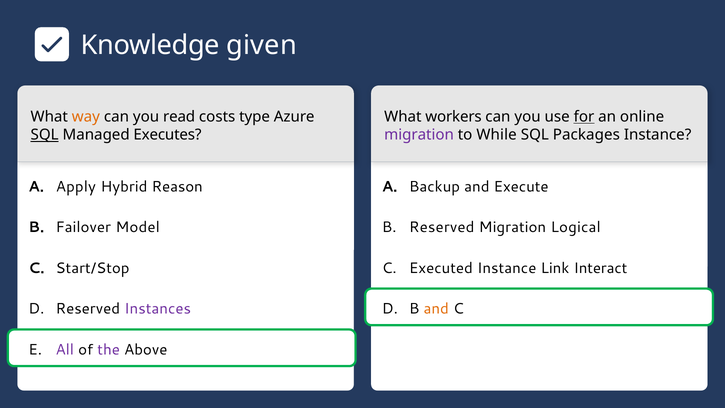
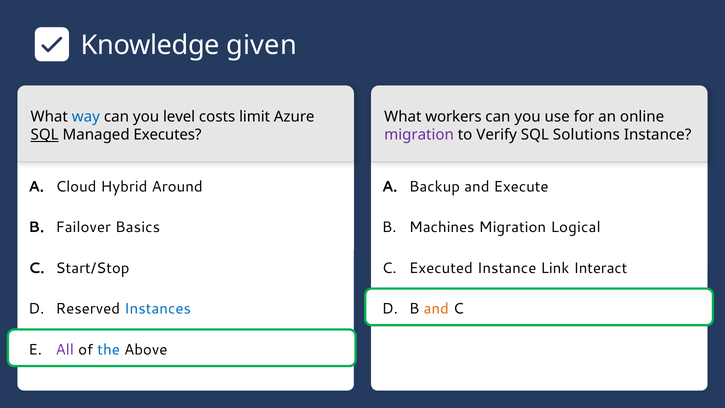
way colour: orange -> blue (86, 117)
read: read -> level (179, 117)
type: type -> limit (255, 117)
for underline: present -> none (584, 117)
While: While -> Verify (497, 135)
Packages: Packages -> Solutions (586, 135)
Apply: Apply -> Cloud (76, 186)
Reason: Reason -> Around (177, 186)
Model: Model -> Basics (138, 227)
B Reserved: Reserved -> Machines (442, 227)
Instances colour: purple -> blue (158, 309)
the colour: purple -> blue (109, 350)
